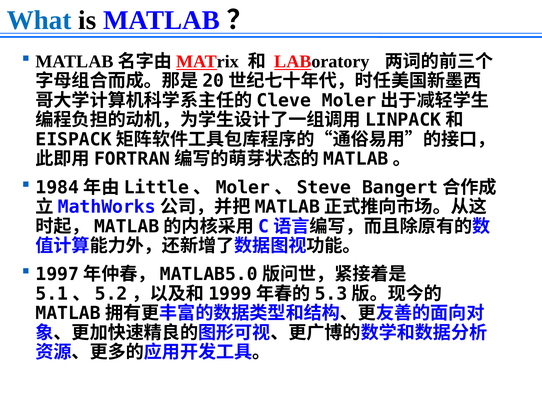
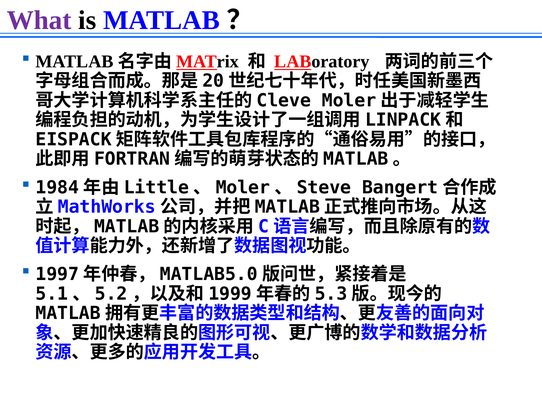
What colour: blue -> purple (39, 20)
